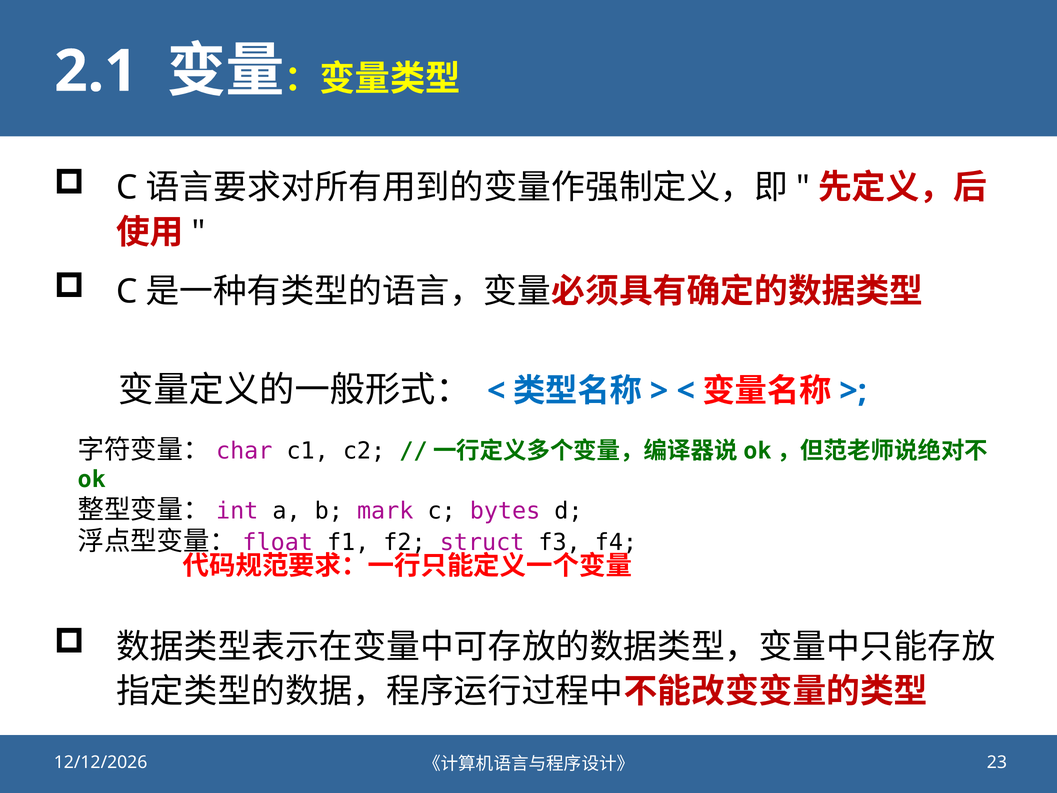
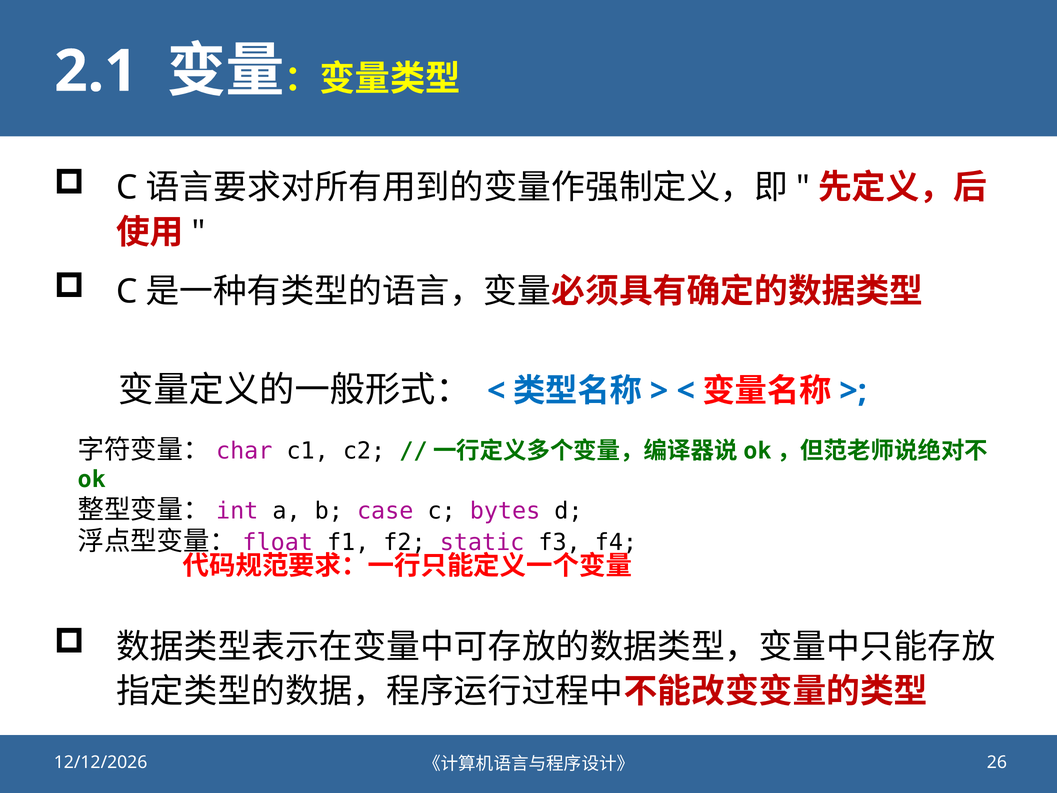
mark: mark -> case (385, 511)
struct: struct -> static (482, 542)
23: 23 -> 26 (997, 762)
